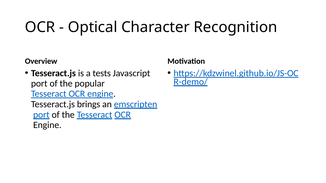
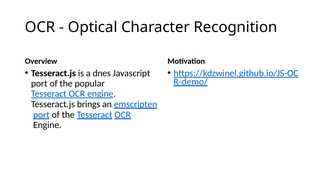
tests: tests -> dnes (102, 73)
